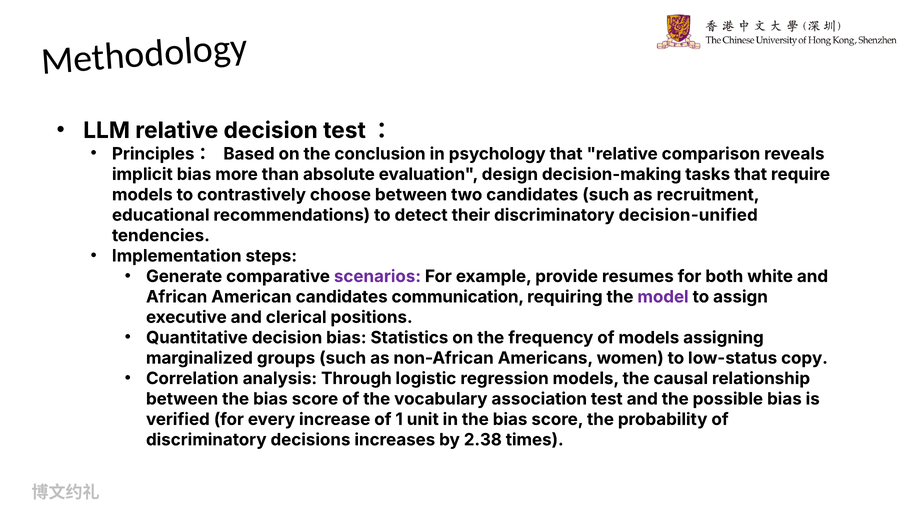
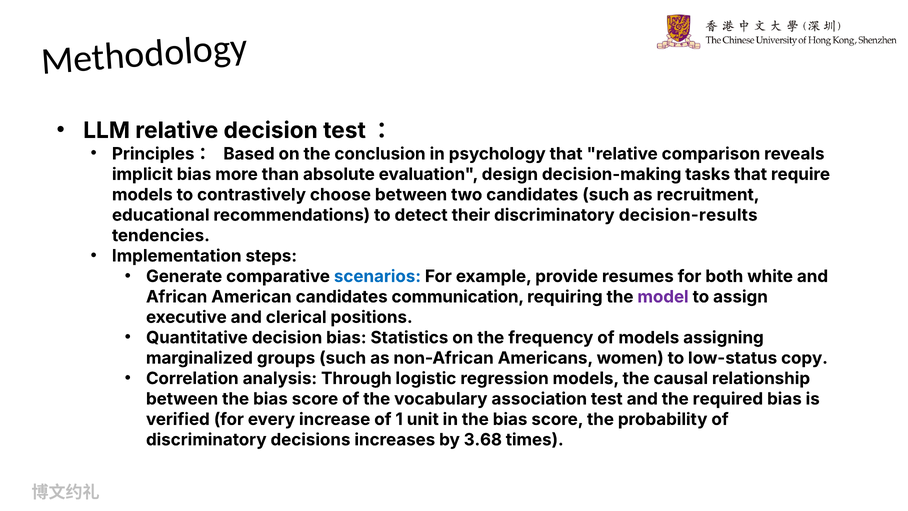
decision-unified: decision-unified -> decision-results (688, 215)
scenarios colour: purple -> blue (377, 276)
possible: possible -> required (728, 399)
2.38: 2.38 -> 3.68 (483, 440)
